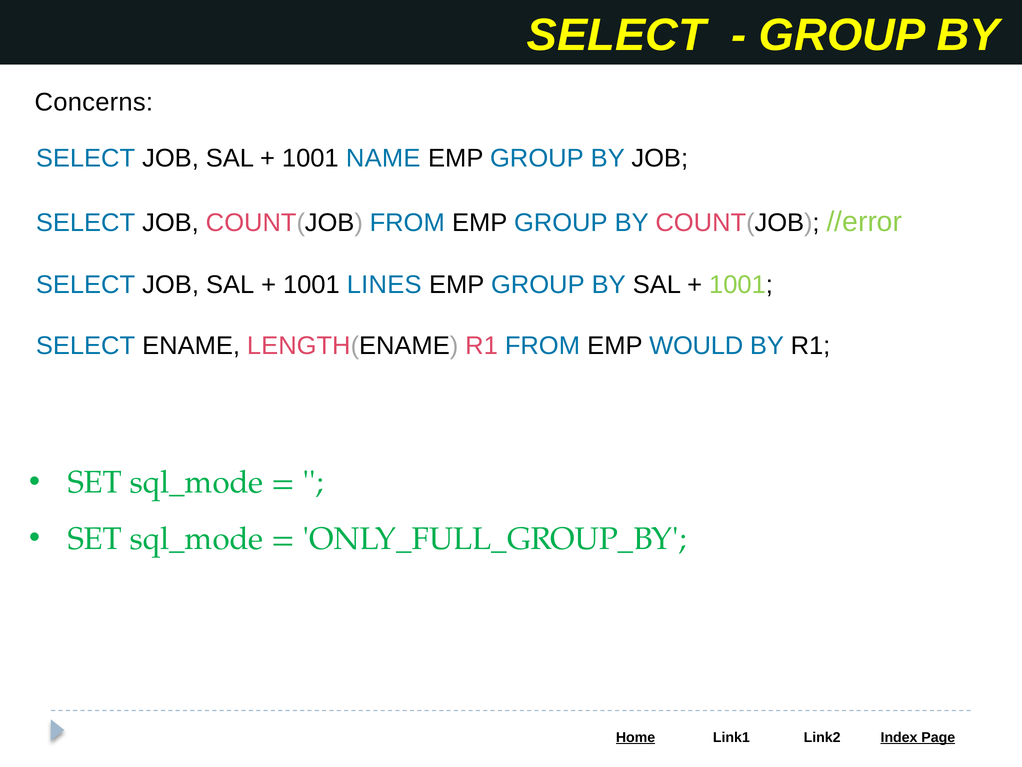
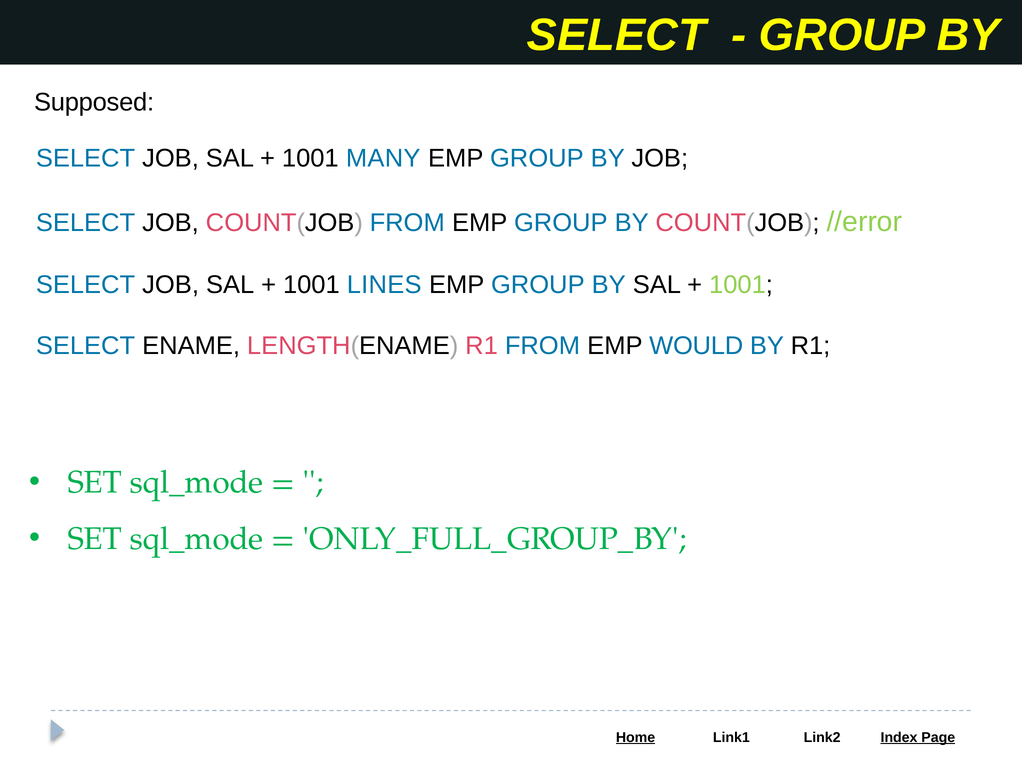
Concerns: Concerns -> Supposed (94, 102)
NAME: NAME -> MANY (383, 158)
